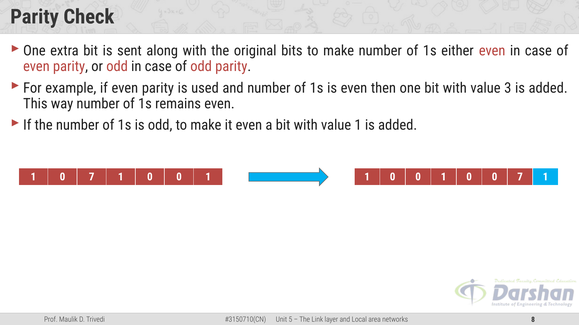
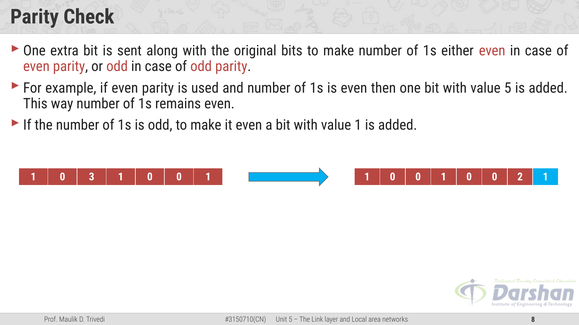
value 3: 3 -> 5 (508, 88)
1 0 7: 7 -> 3 (92, 177)
0 0 7: 7 -> 2 (520, 177)
